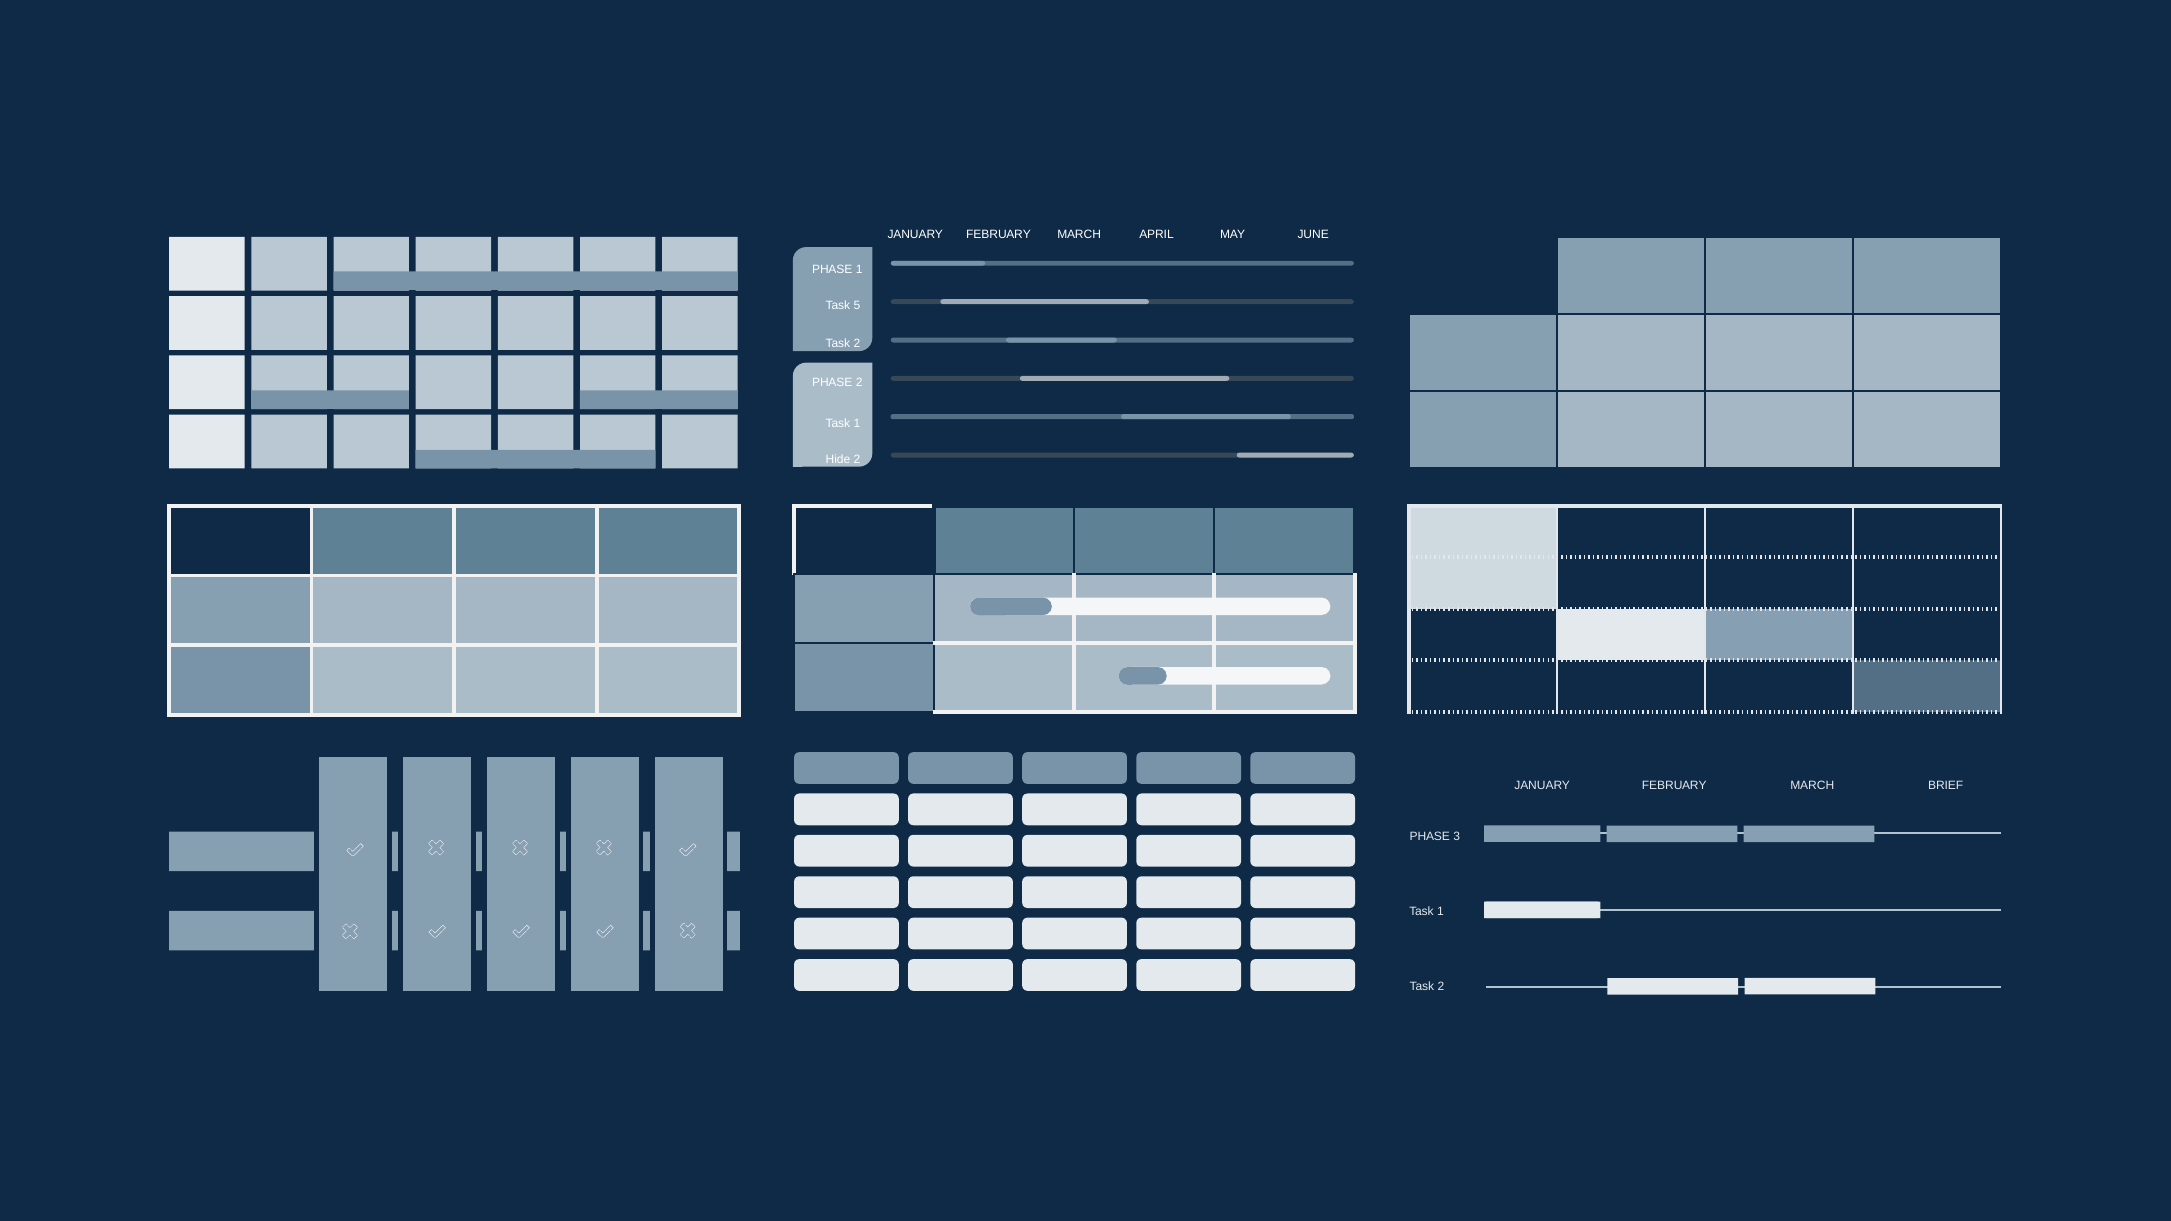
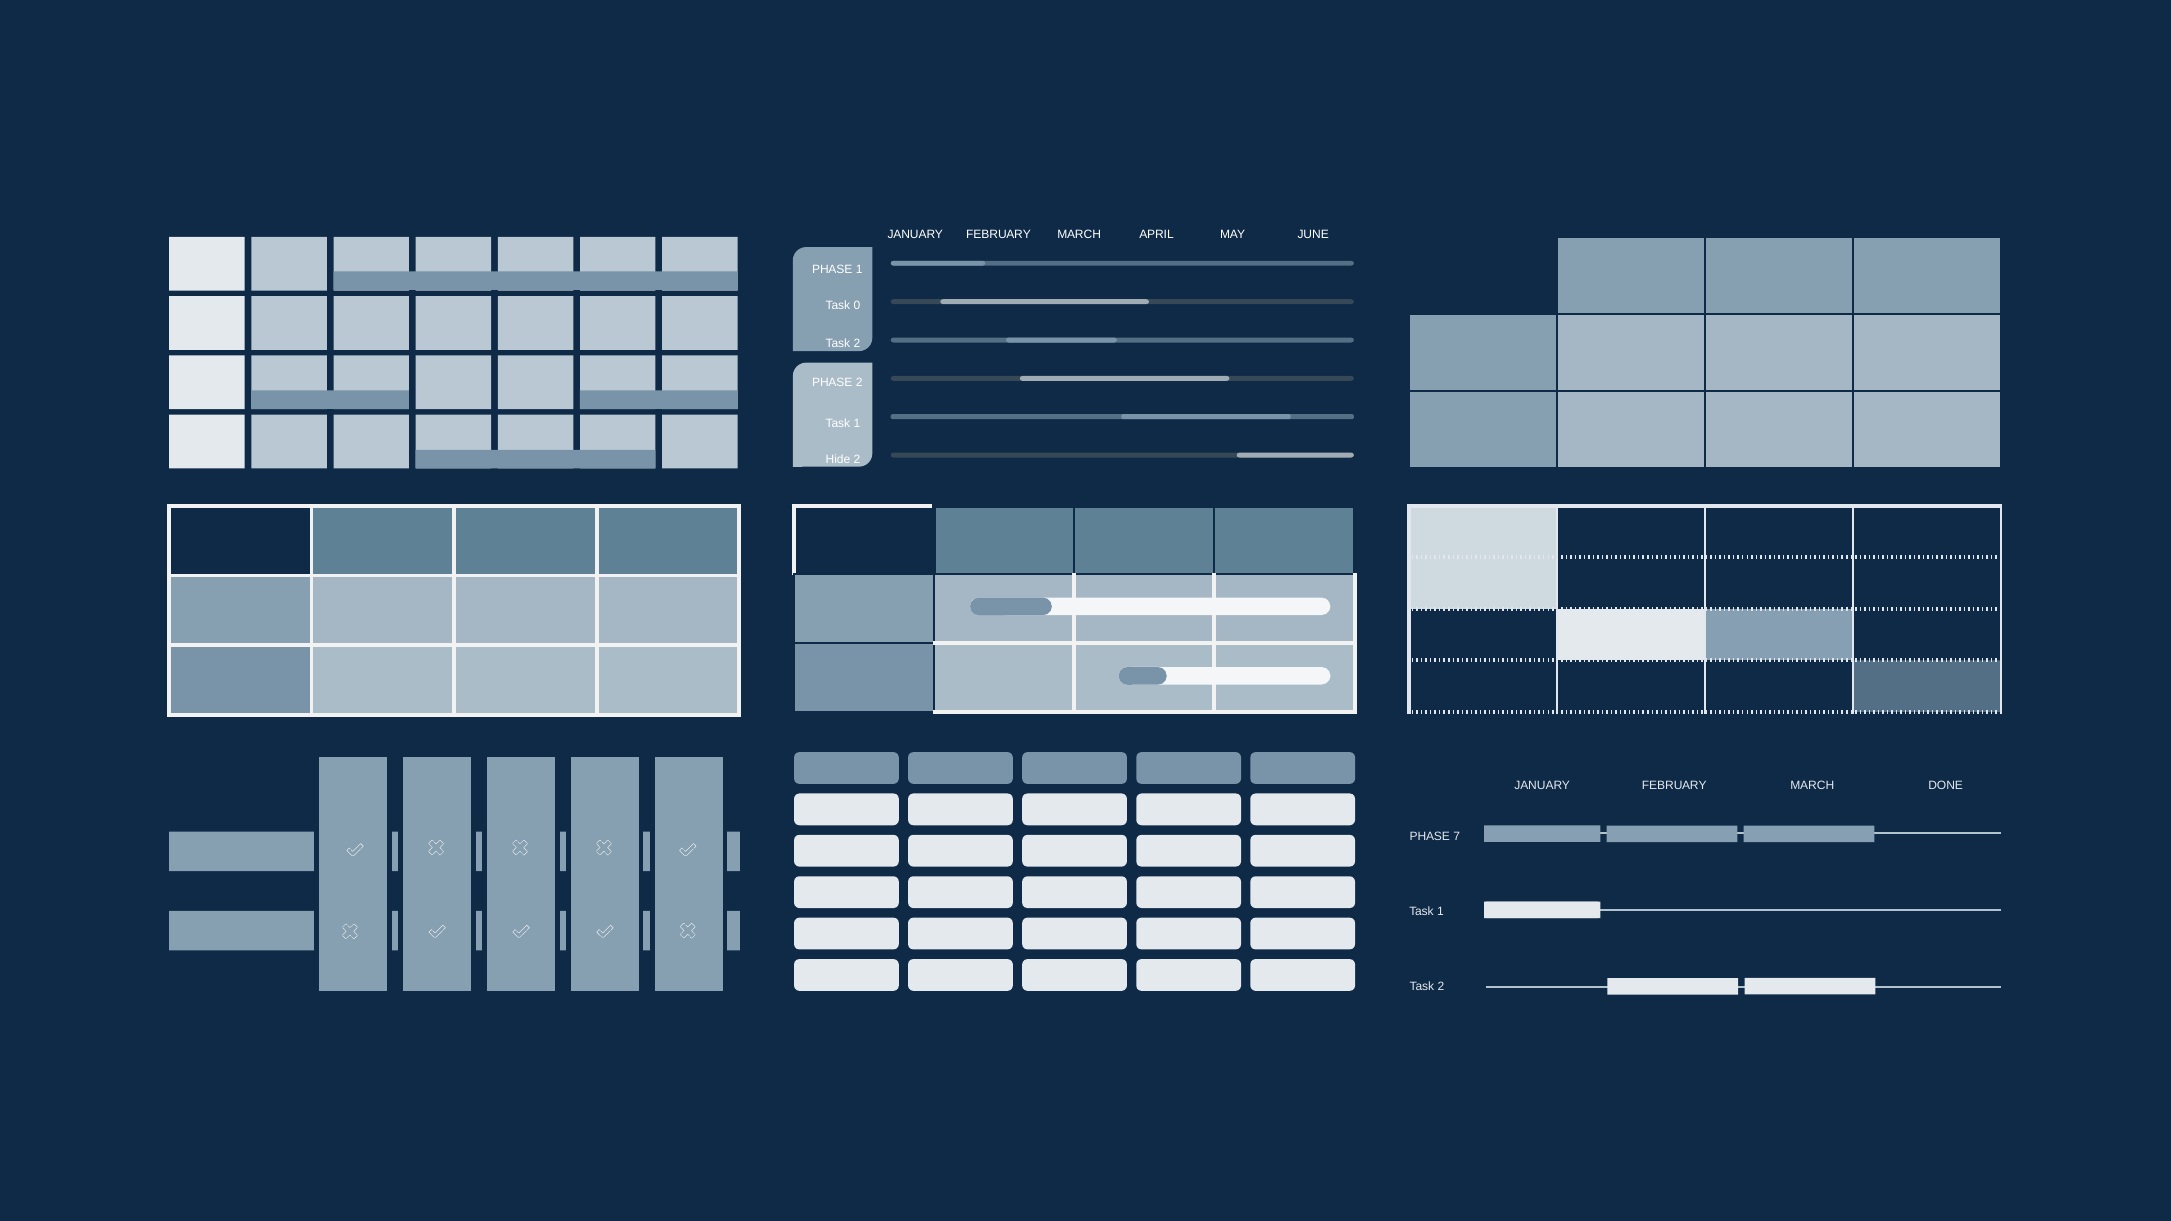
5: 5 -> 0 (857, 306)
BRIEF: BRIEF -> DONE (1946, 786)
3: 3 -> 7 (1457, 836)
